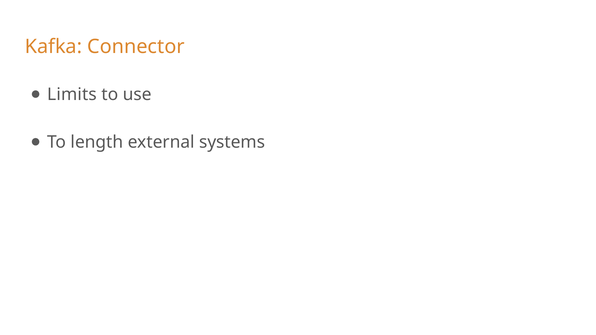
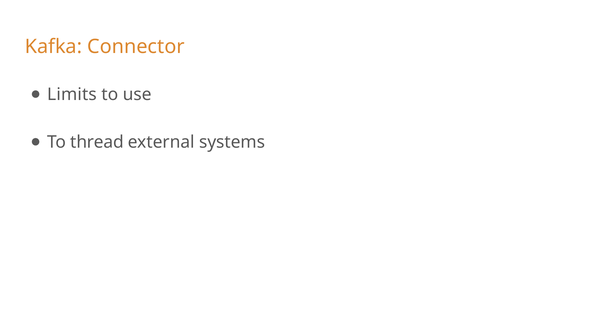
length: length -> thread (97, 142)
